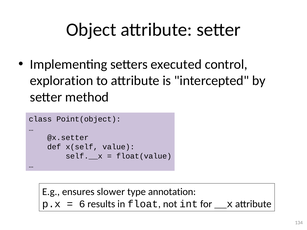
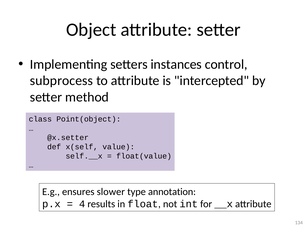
executed: executed -> instances (176, 64)
exploration: exploration -> subprocess (61, 81)
6: 6 -> 4 (82, 204)
